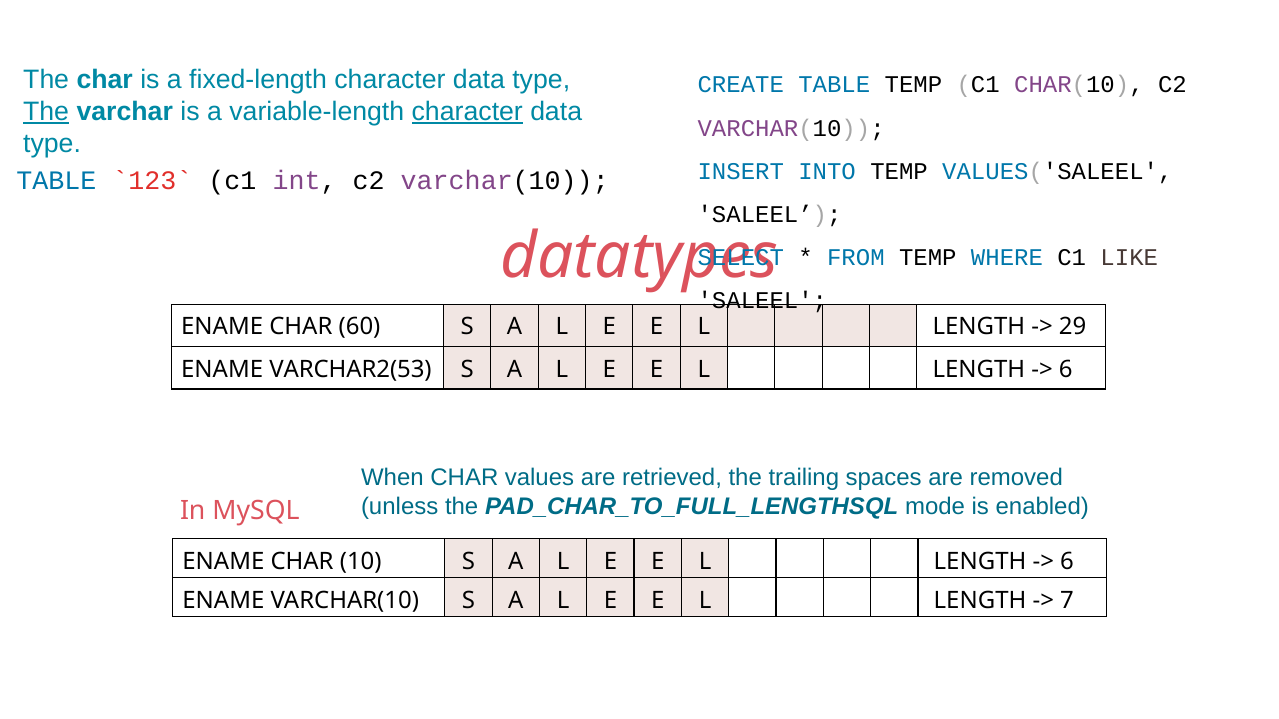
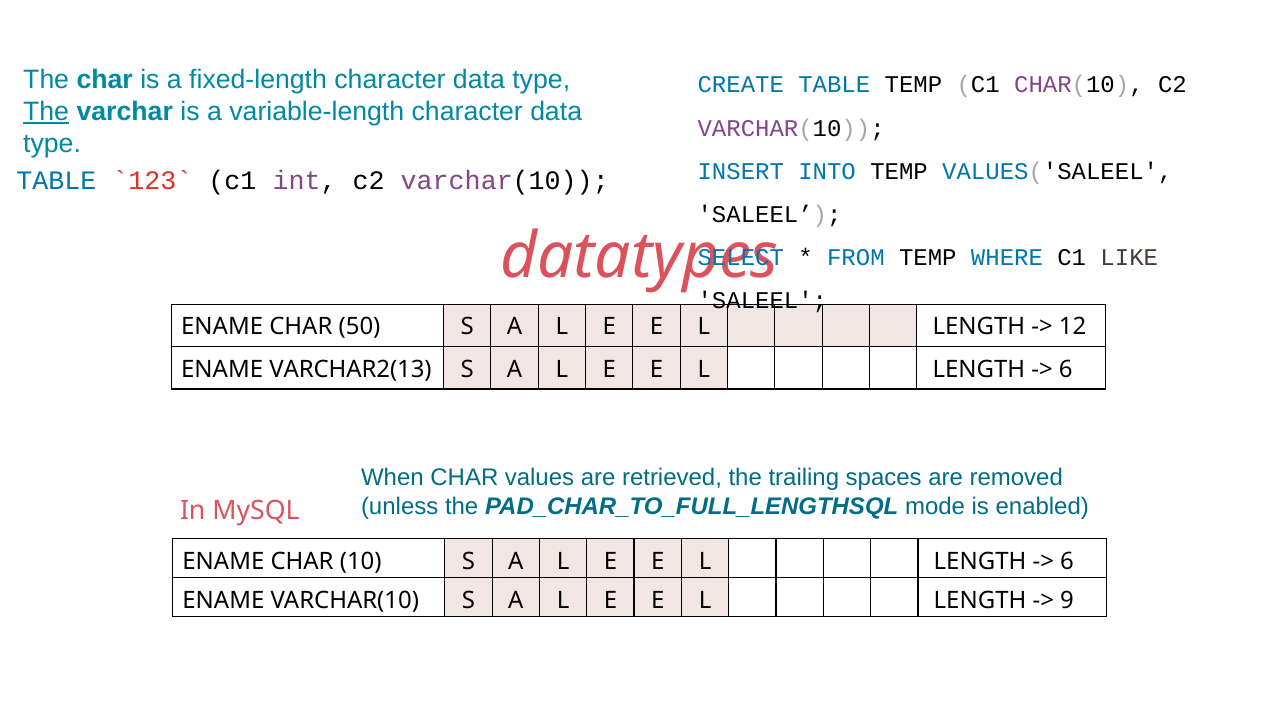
character underline: present -> none (467, 112)
60: 60 -> 50 (360, 327)
29: 29 -> 12 (1073, 327)
VARCHAR2(53: VARCHAR2(53 -> VARCHAR2(13 (350, 369)
7: 7 -> 9 (1067, 601)
